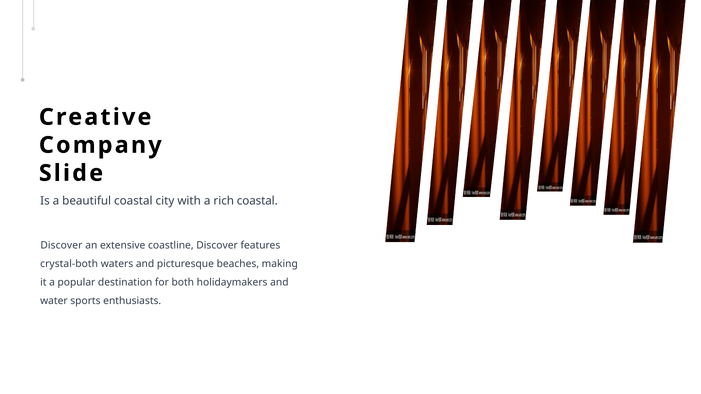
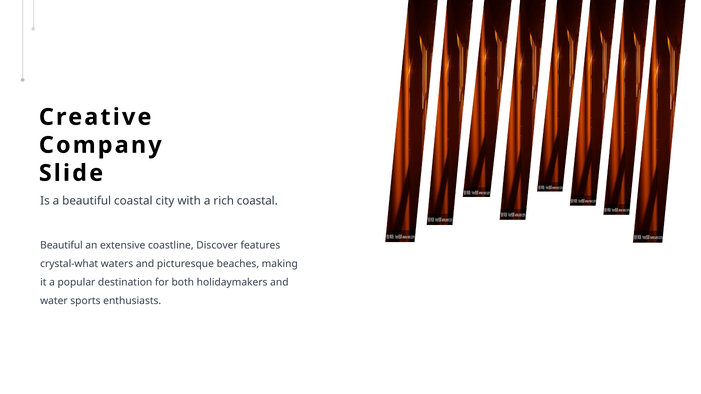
Discover: Discover -> Beautiful (61, 246)
crystal-both: crystal-both -> crystal-what (69, 264)
